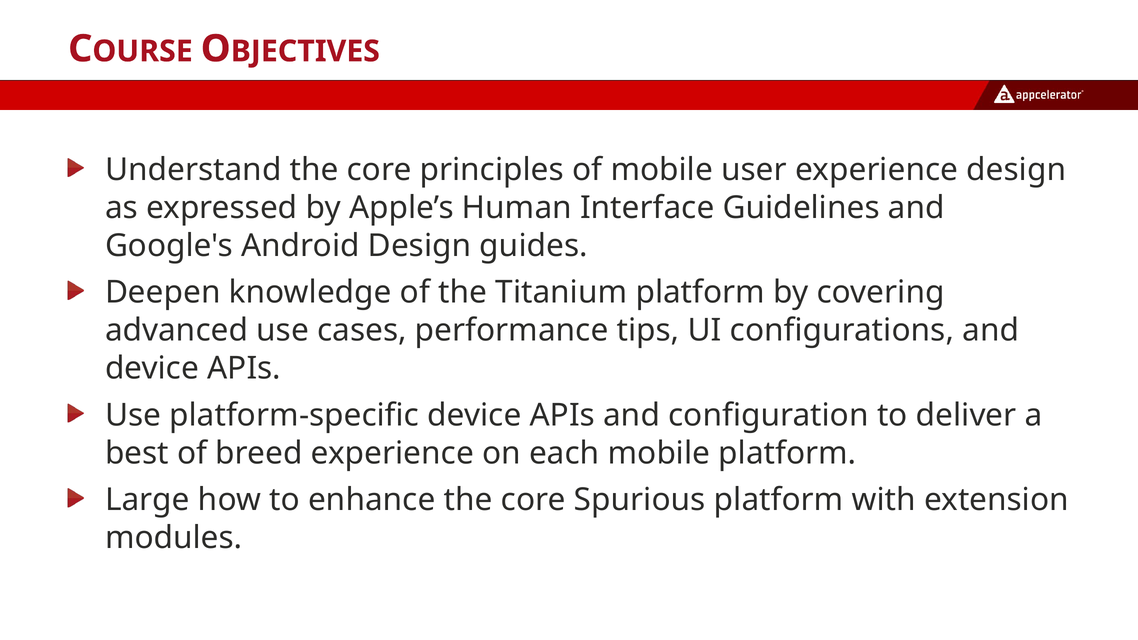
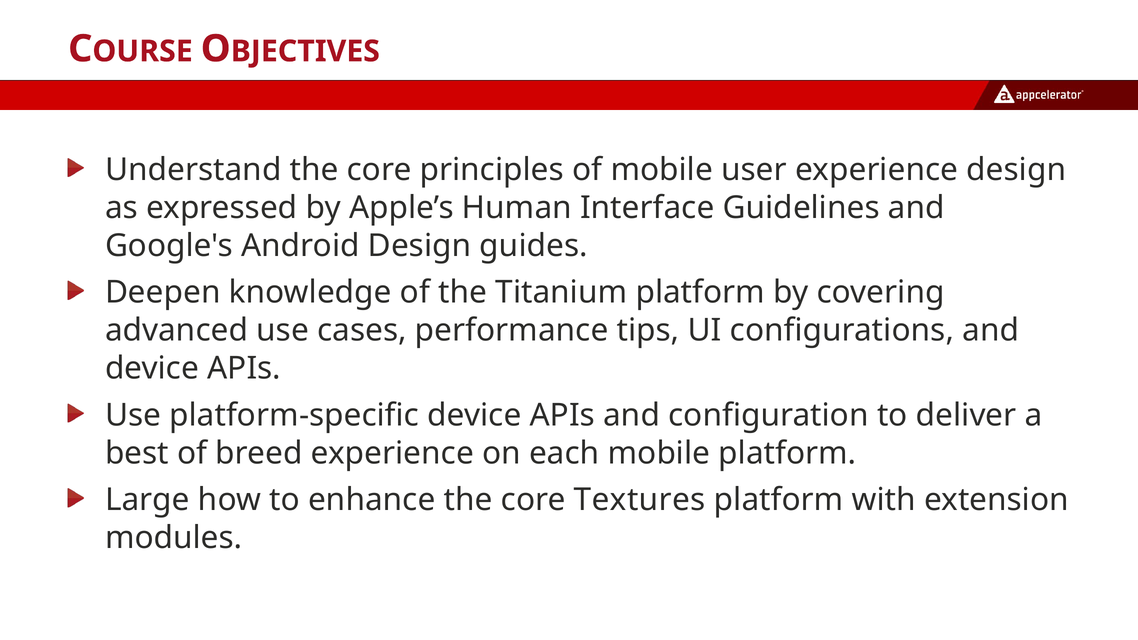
Spurious: Spurious -> Textures (640, 500)
